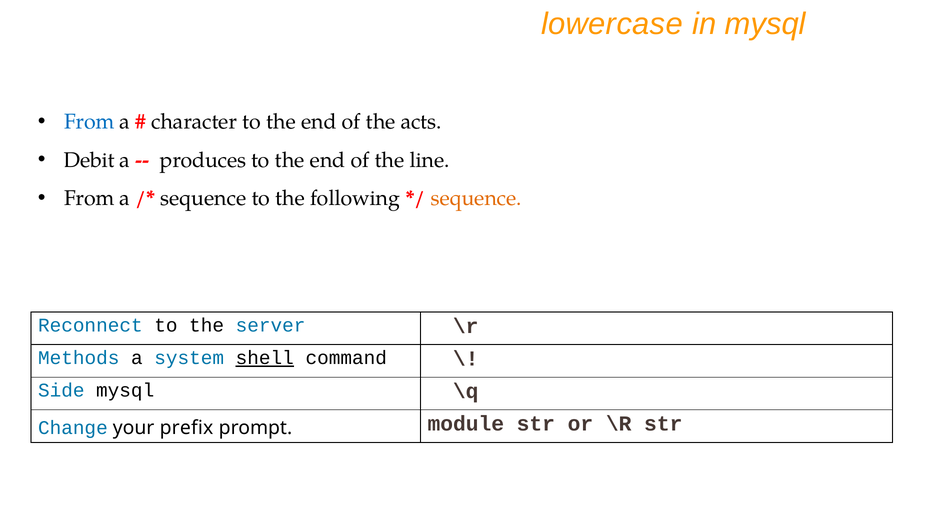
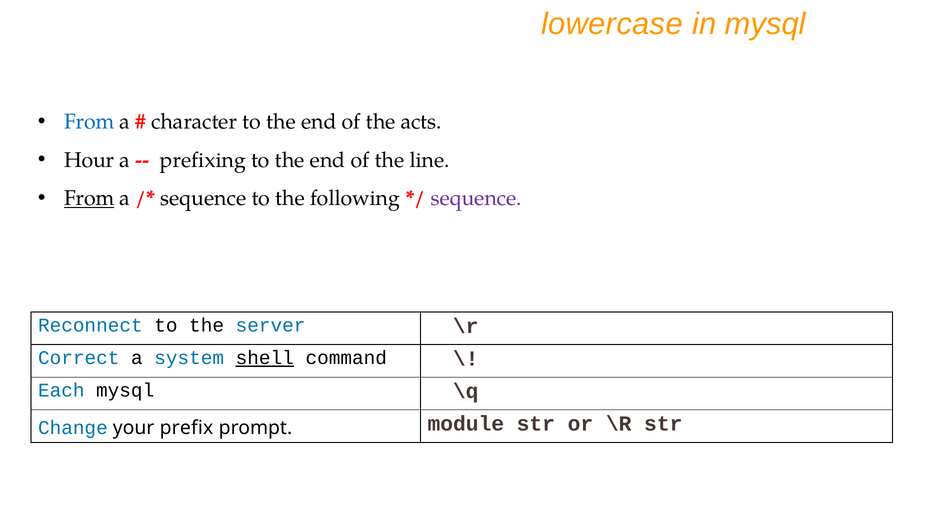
Debit: Debit -> Hour (89, 160)
produces: produces -> prefixing (203, 160)
From underline: none -> present (89, 198)
sequence colour: orange -> purple (476, 198)
Methods: Methods -> Correct (79, 358)
Side: Side -> Each (61, 390)
